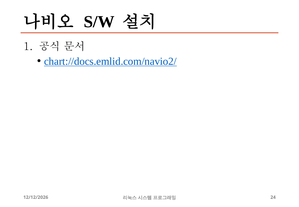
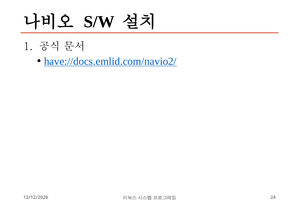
chart://docs.emlid.com/navio2/: chart://docs.emlid.com/navio2/ -> have://docs.emlid.com/navio2/ (110, 61)
